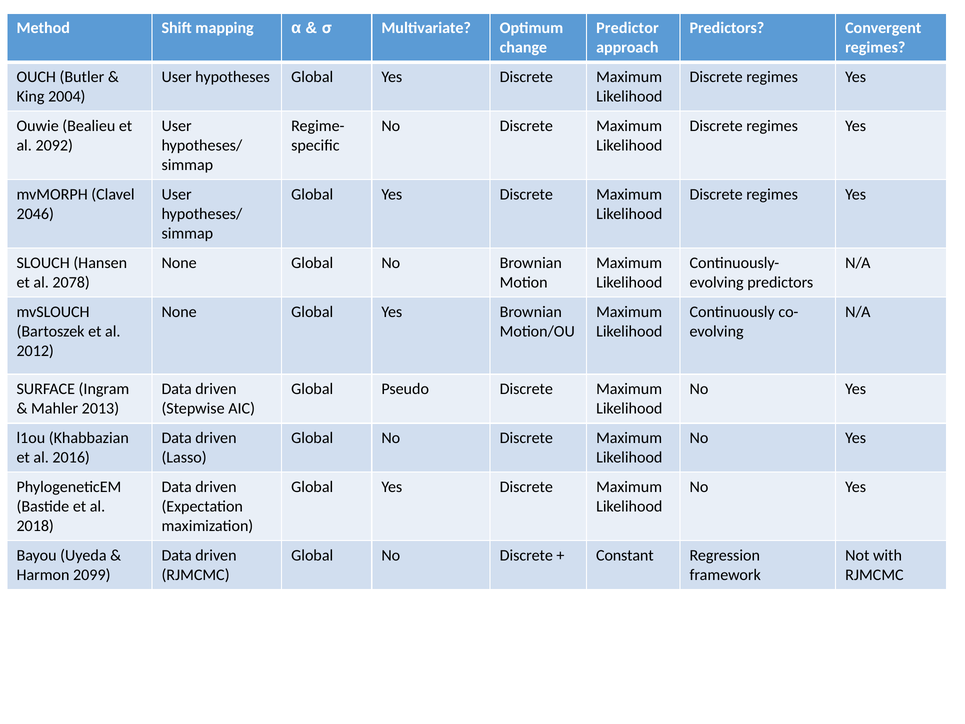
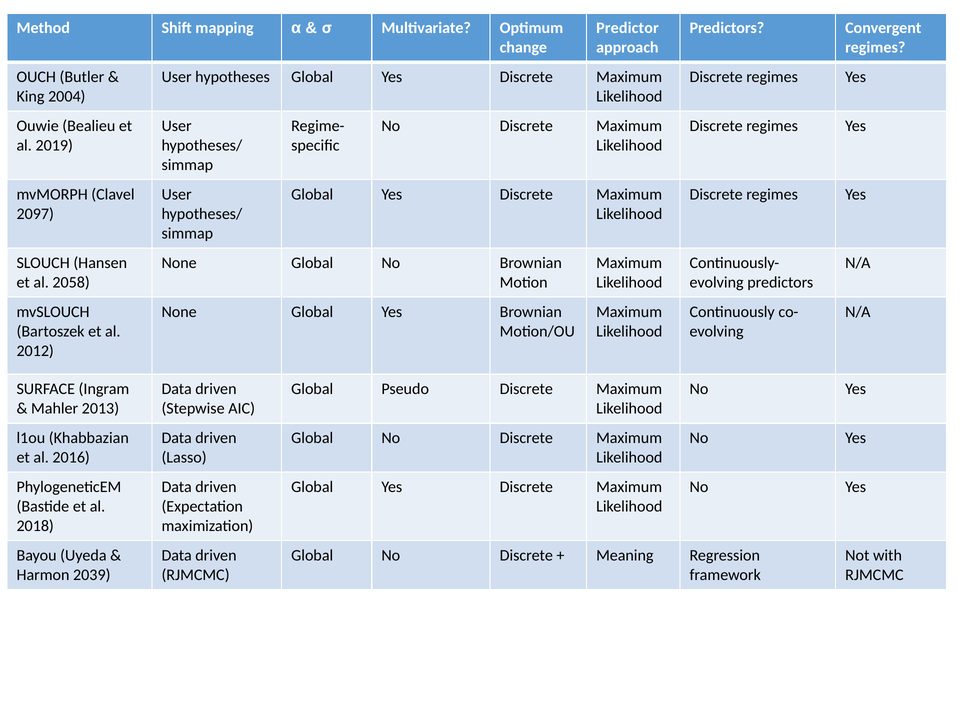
2092: 2092 -> 2019 (54, 145)
2046: 2046 -> 2097 (35, 214)
2078: 2078 -> 2058 (71, 282)
Constant: Constant -> Meaning (625, 555)
2099: 2099 -> 2039 (92, 575)
